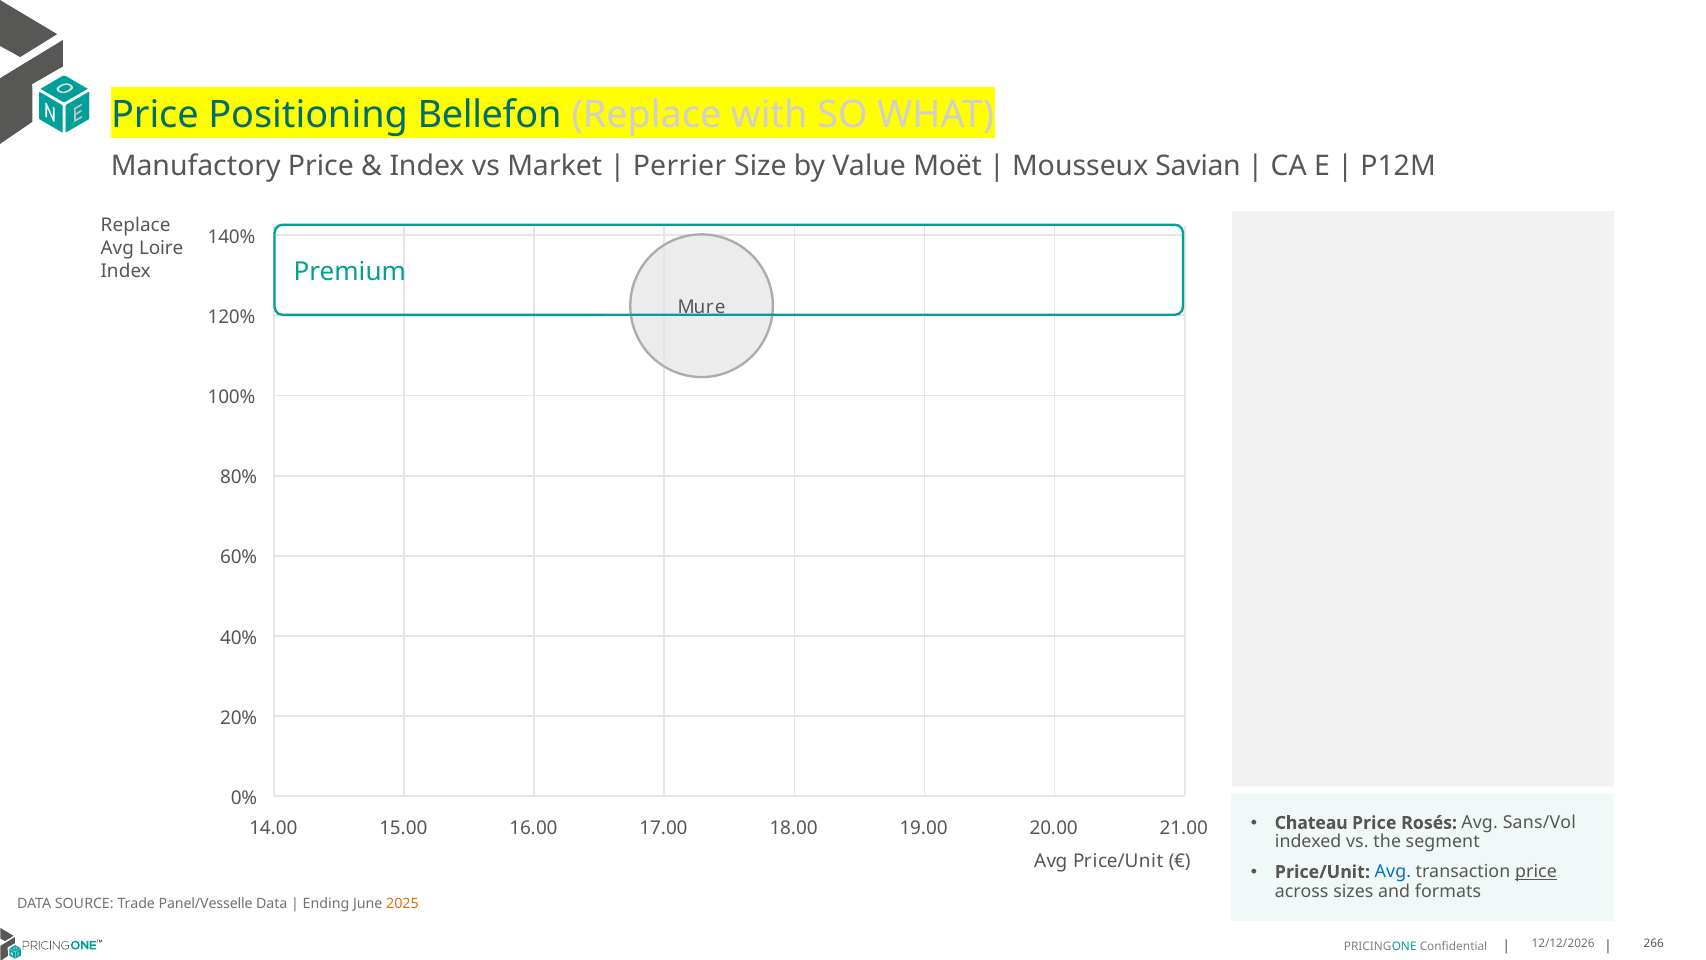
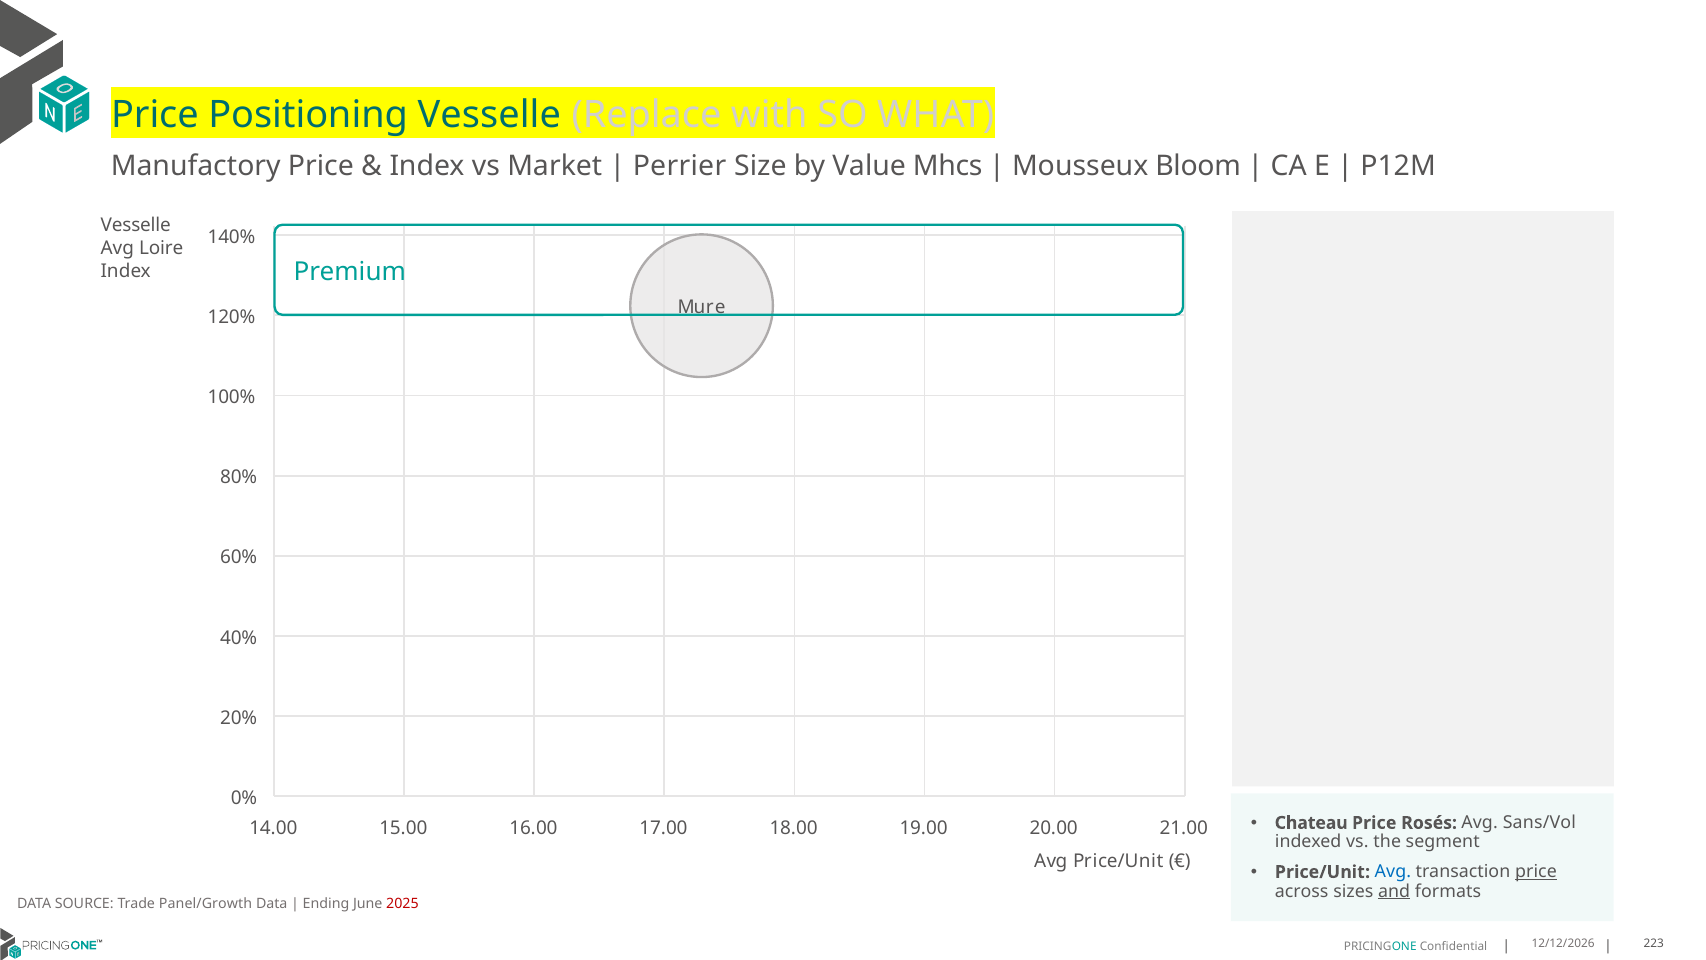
Positioning Bellefon: Bellefon -> Vesselle (489, 115)
Moët: Moët -> Mhcs (948, 166)
Savian: Savian -> Bloom (1198, 166)
Replace: Replace -> Vesselle (136, 226)
and underline: none -> present (1394, 891)
Panel/Vesselle: Panel/Vesselle -> Panel/Growth (206, 904)
2025 colour: orange -> red (402, 904)
266: 266 -> 223 (1654, 944)
